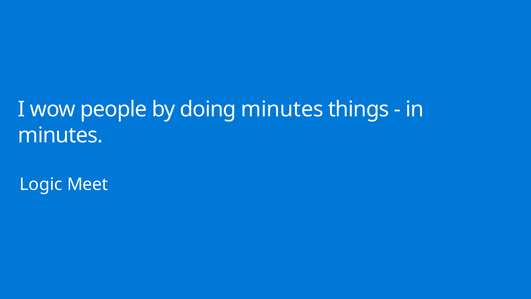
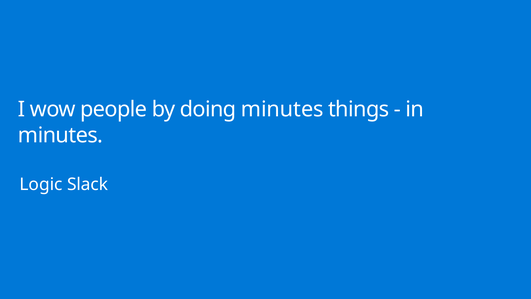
Meet: Meet -> Slack (88, 184)
